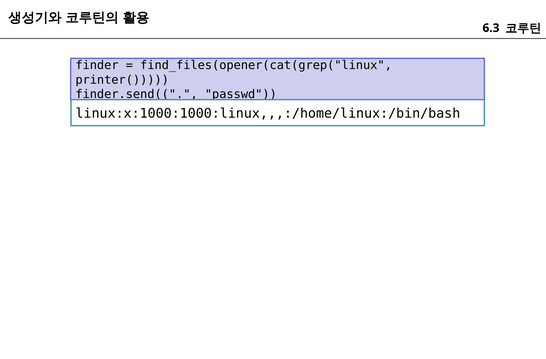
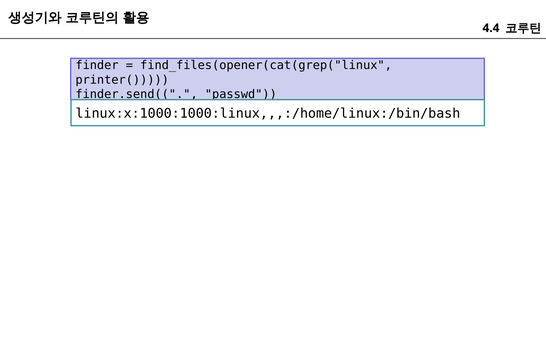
6.3: 6.3 -> 4.4 (491, 28)
